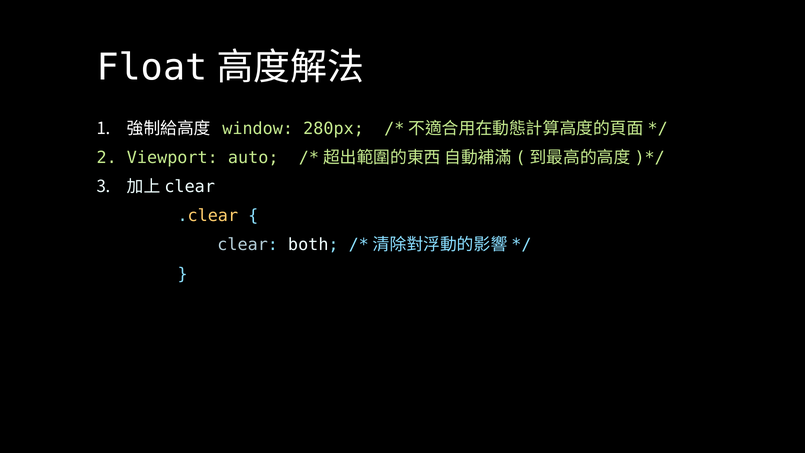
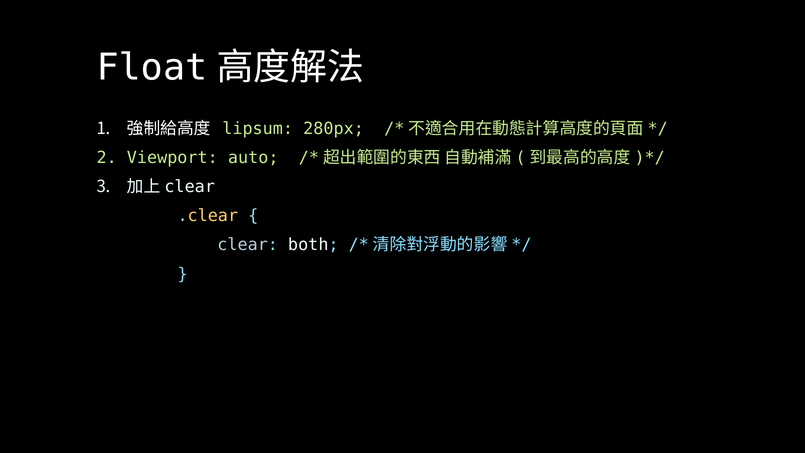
window: window -> lipsum (258, 129)
